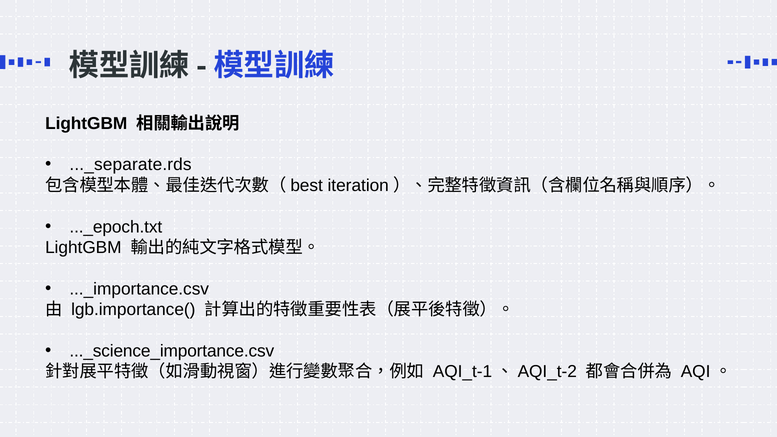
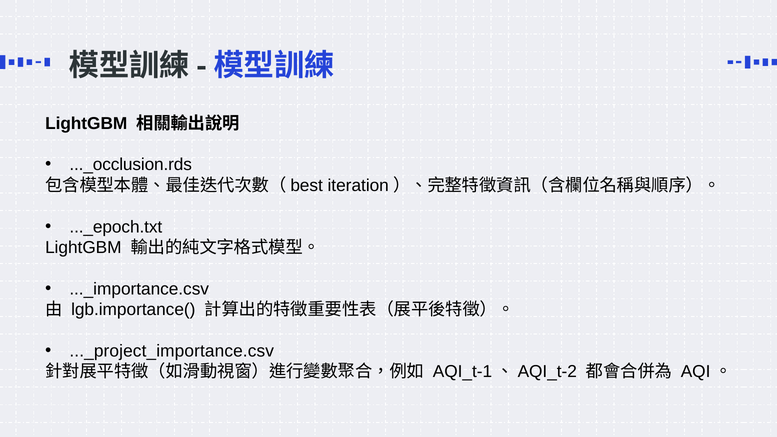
..._separate.rds: ..._separate.rds -> ..._occlusion.rds (131, 165)
..._science_importance.csv: ..._science_importance.csv -> ..._project_importance.csv (172, 351)
